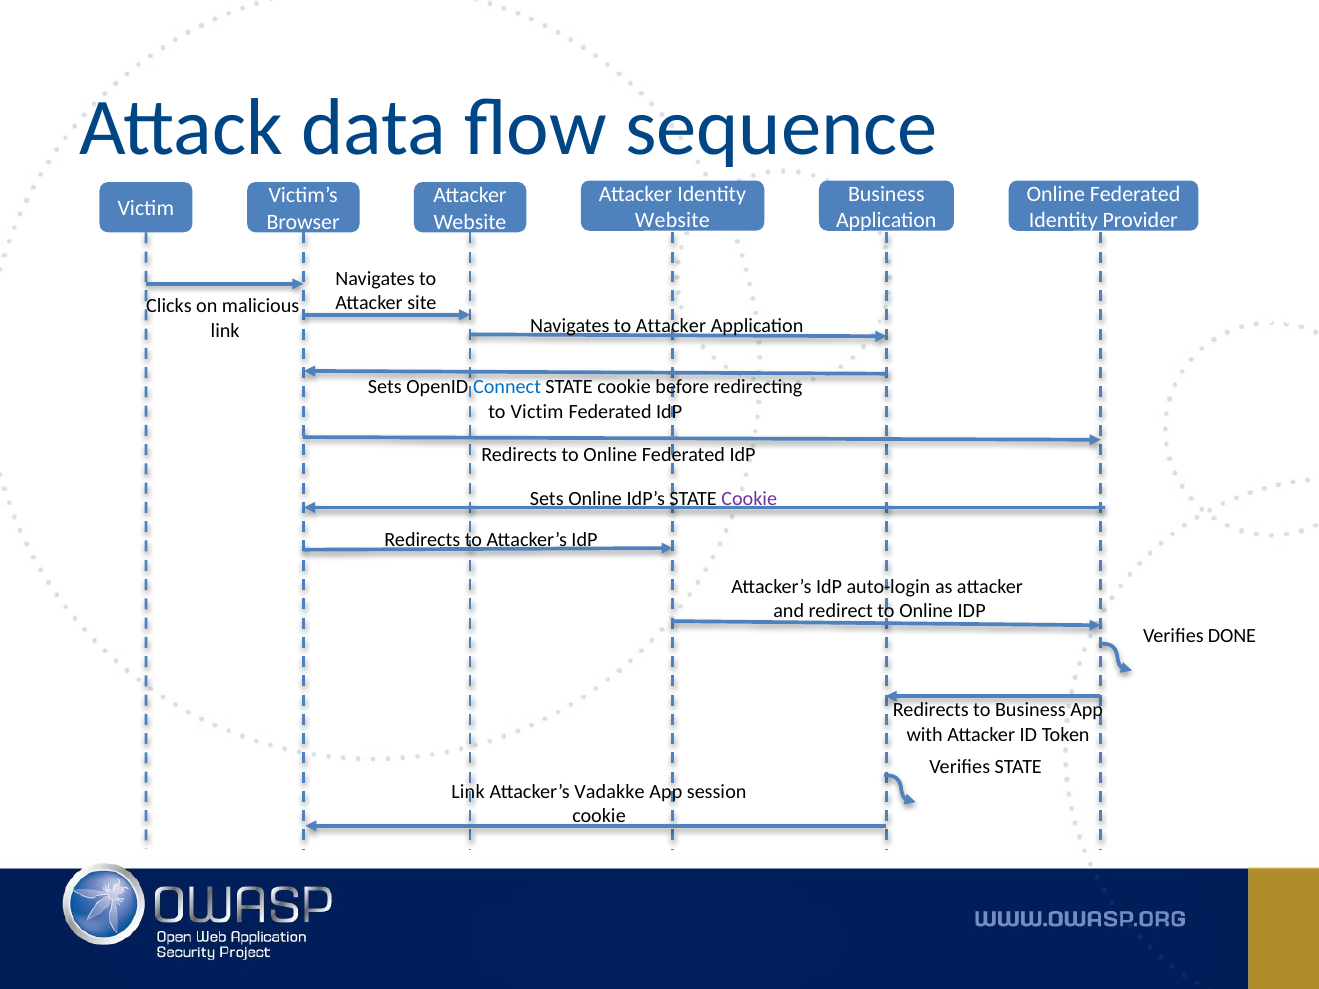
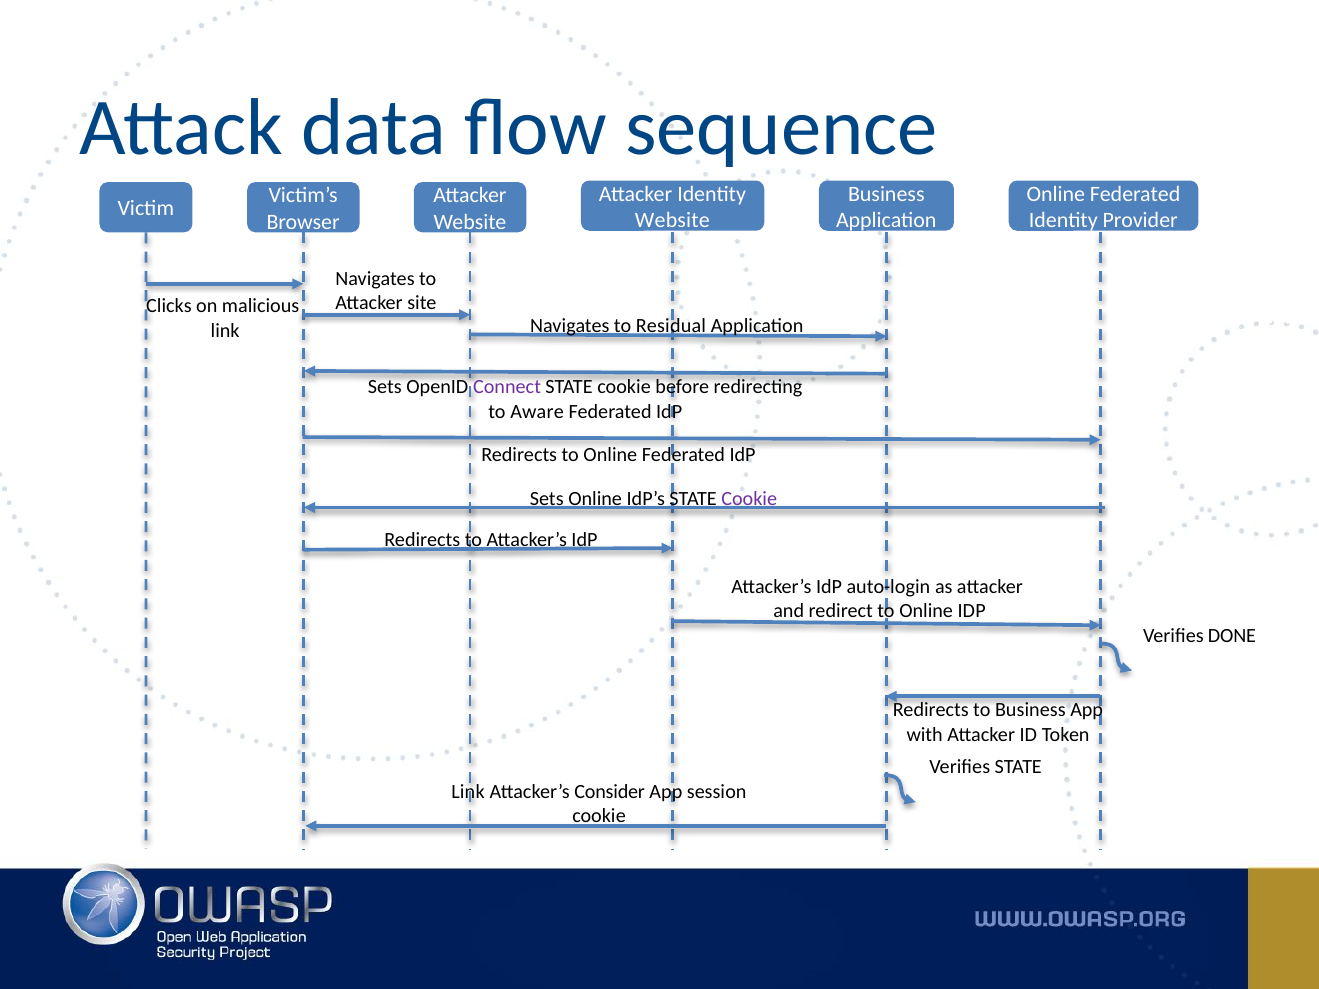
Attacker: Attacker -> Residual (671, 325)
Connect colour: blue -> purple (507, 387)
to Victim: Victim -> Aware (537, 412)
Vadakke: Vadakke -> Consider (610, 792)
